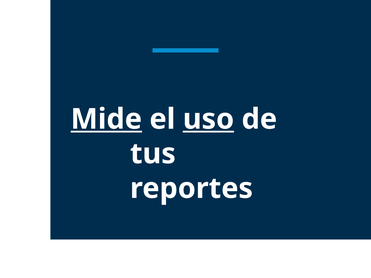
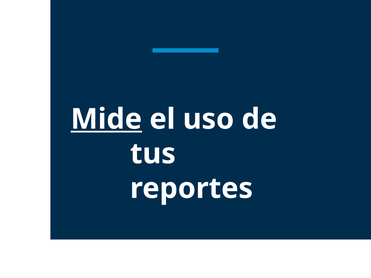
uso underline: present -> none (208, 119)
